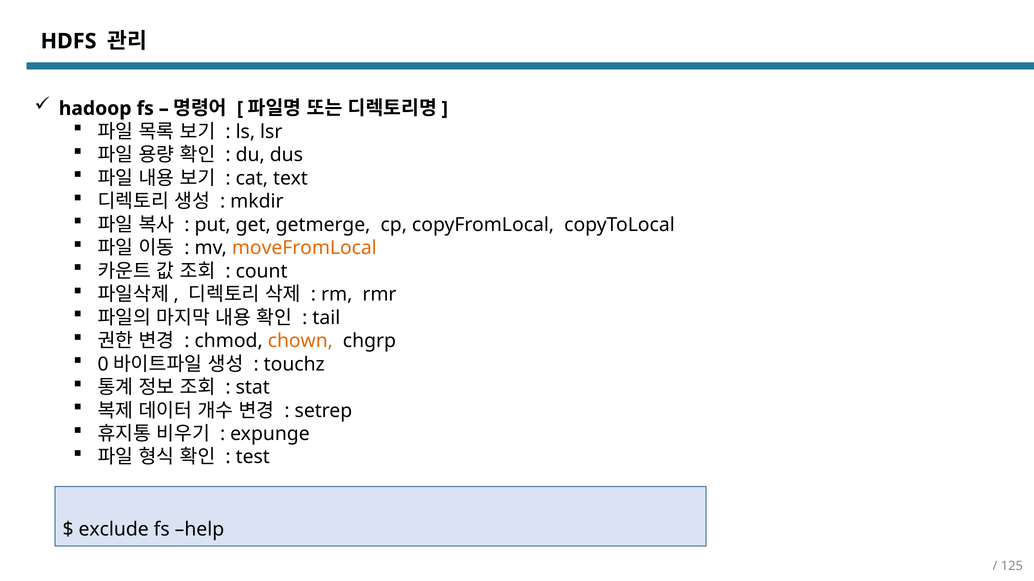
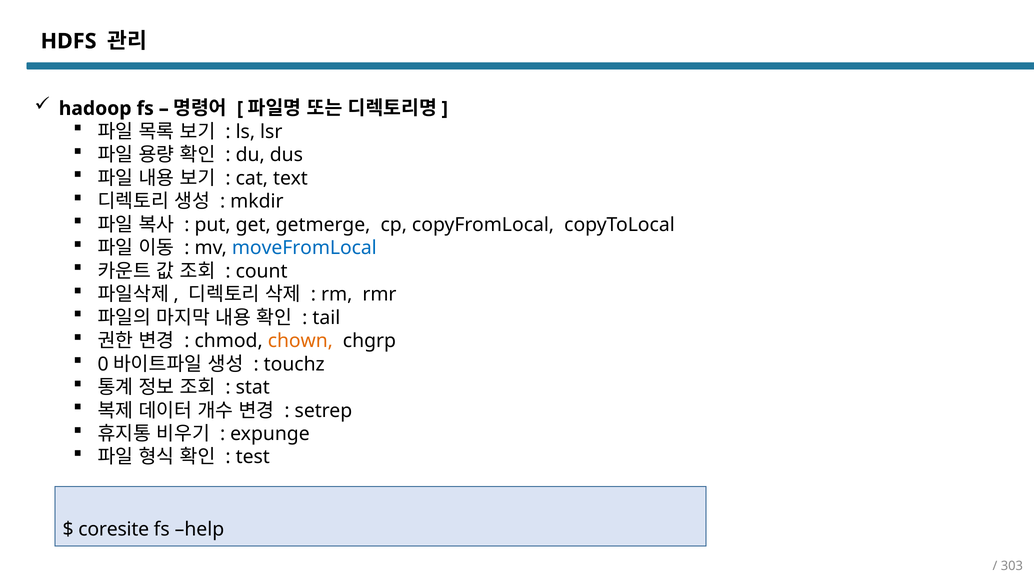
moveFromLocal colour: orange -> blue (304, 248)
exclude: exclude -> coresite (114, 530)
125: 125 -> 303 (1012, 567)
